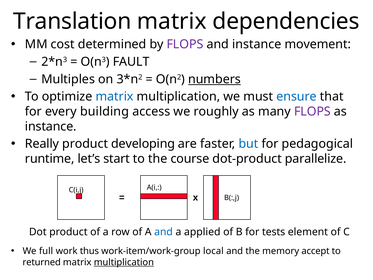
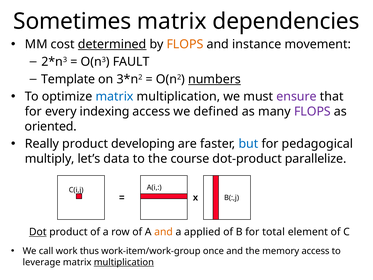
Translation: Translation -> Sometimes (72, 21)
determined underline: none -> present (112, 44)
FLOPS colour: purple -> orange (185, 44)
Multiples: Multiples -> Template (68, 79)
ensure colour: blue -> purple (297, 97)
building: building -> indexing (105, 111)
roughly: roughly -> defined (216, 111)
instance: instance -> oriented (51, 126)
runtime: runtime -> multiply (50, 159)
start: start -> data (117, 159)
Dot underline: none -> present (38, 232)
and colour: blue -> orange (164, 232)
tests: tests -> total (274, 232)
full: full -> call (46, 251)
local: local -> once (213, 251)
memory accept: accept -> access (315, 251)
returned: returned -> leverage (42, 262)
